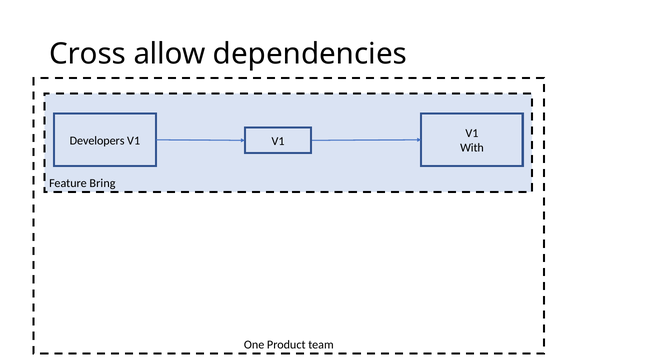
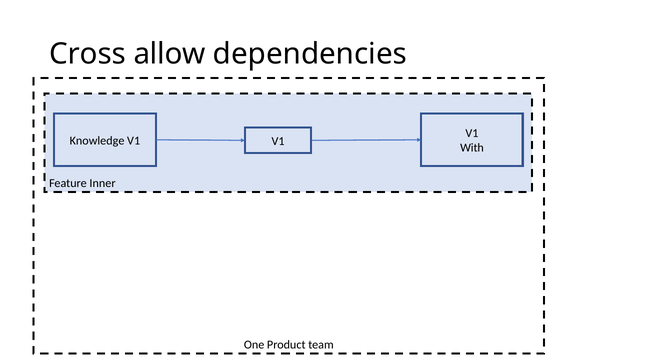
Developers: Developers -> Knowledge (97, 141)
Bring: Bring -> Inner (103, 183)
